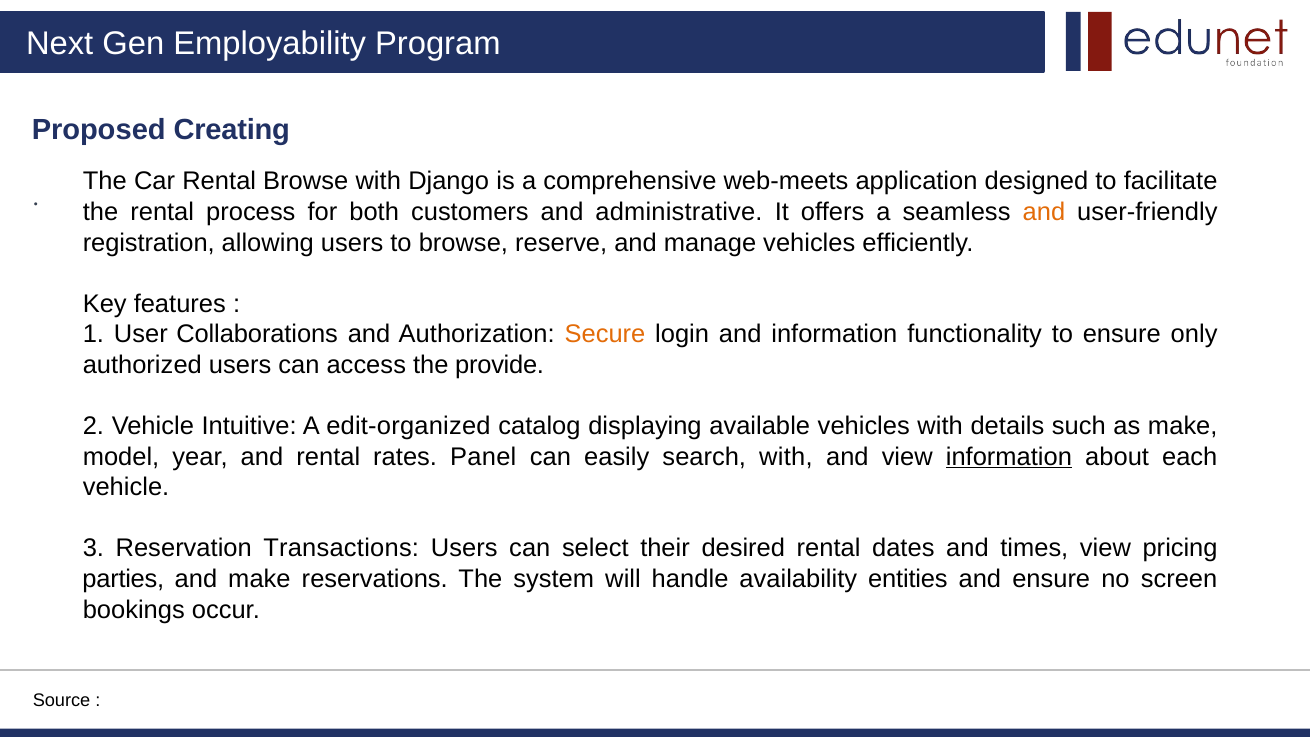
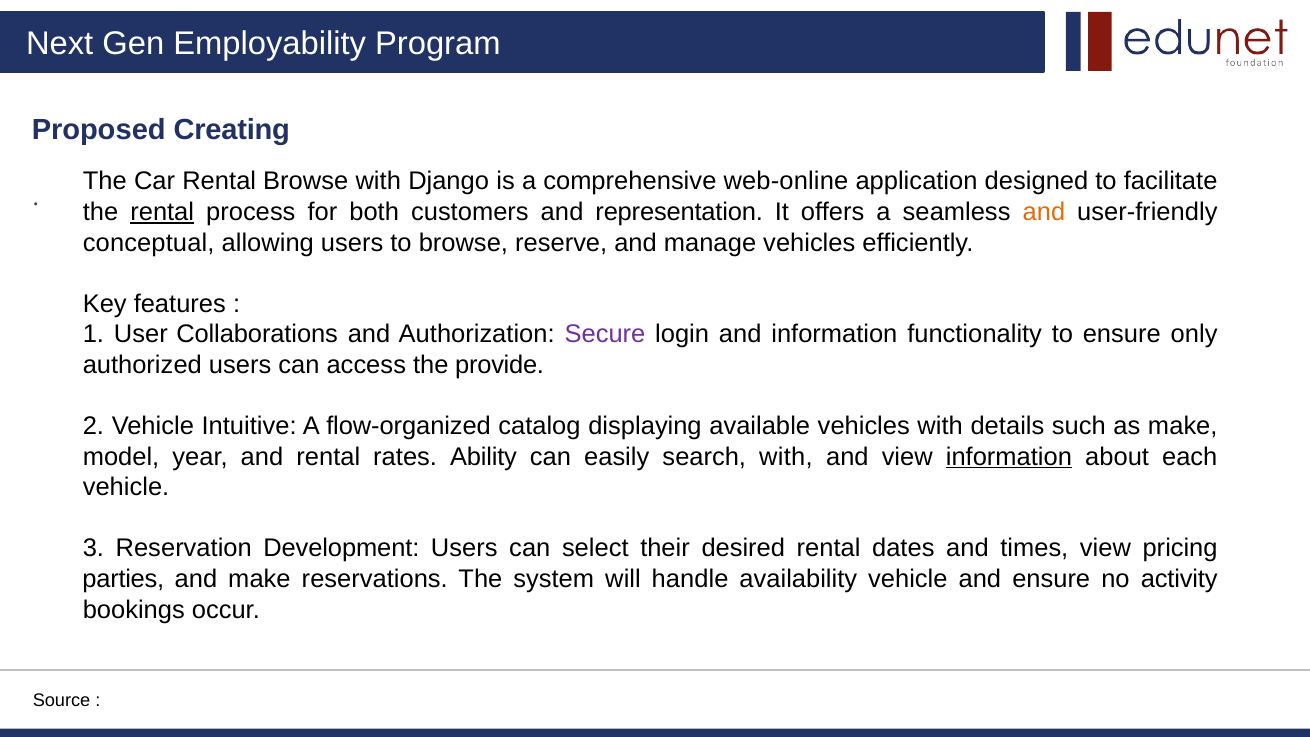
web-meets: web-meets -> web-online (786, 181)
rental underline: none -> present (162, 212)
administrative: administrative -> representation (679, 212)
registration: registration -> conceptual (149, 243)
Secure colour: orange -> purple (605, 334)
edit-organized: edit-organized -> flow-organized (409, 426)
Panel: Panel -> Ability (483, 457)
Transactions: Transactions -> Development (341, 548)
availability entities: entities -> vehicle (908, 579)
screen: screen -> activity (1179, 579)
